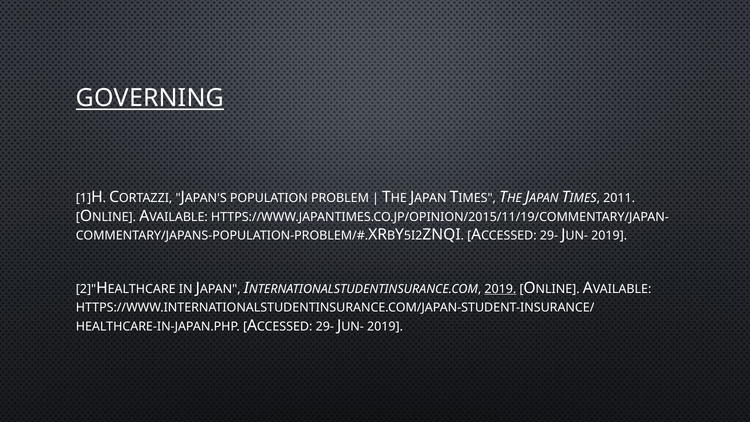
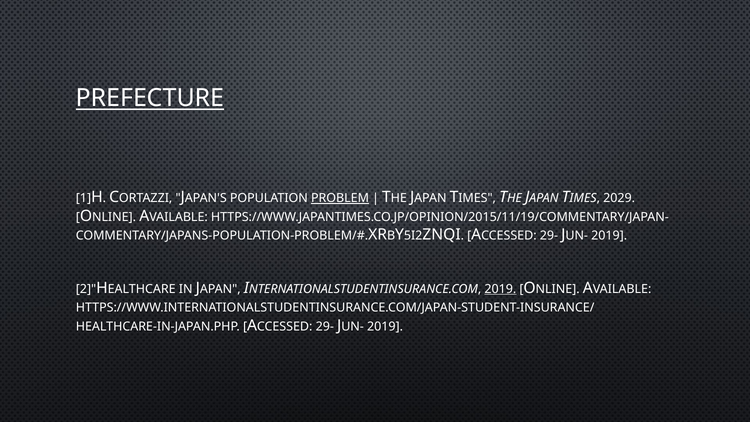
GOVERNING: GOVERNING -> PREFECTURE (150, 98)
PROBLEM underline: none -> present (340, 198)
2011: 2011 -> 2029 (619, 198)
